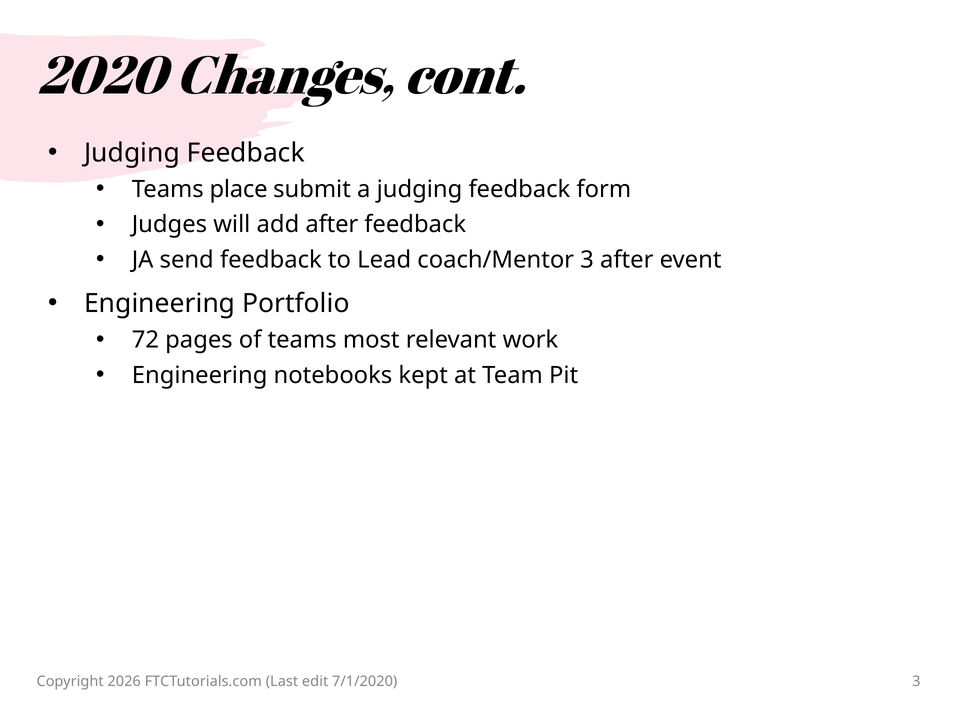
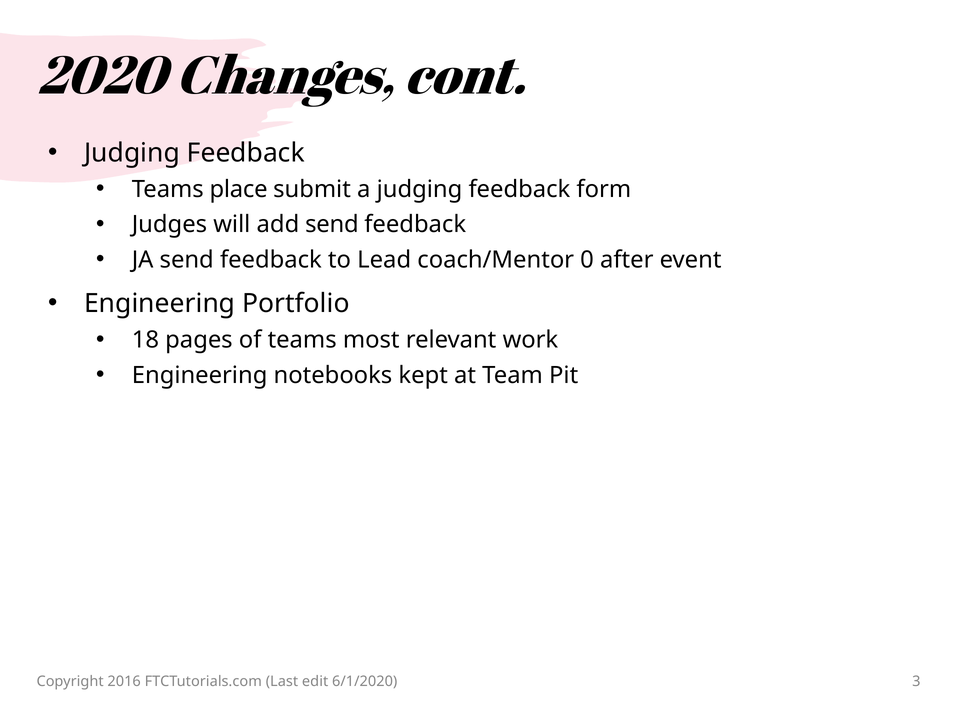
add after: after -> send (332, 225)
coach/Mentor 3: 3 -> 0 (587, 260)
72: 72 -> 18 (145, 340)
2026: 2026 -> 2016 (124, 681)
7/1/2020: 7/1/2020 -> 6/1/2020 (365, 681)
